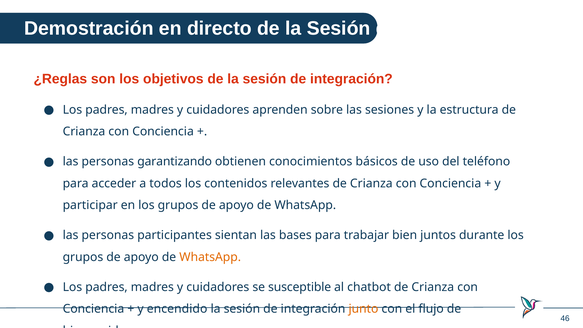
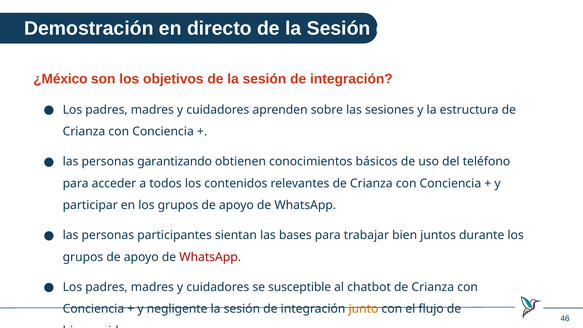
¿Reglas: ¿Reglas -> ¿México (60, 79)
WhatsApp colour: orange -> red (210, 257)
encendido: encendido -> negligente (177, 309)
